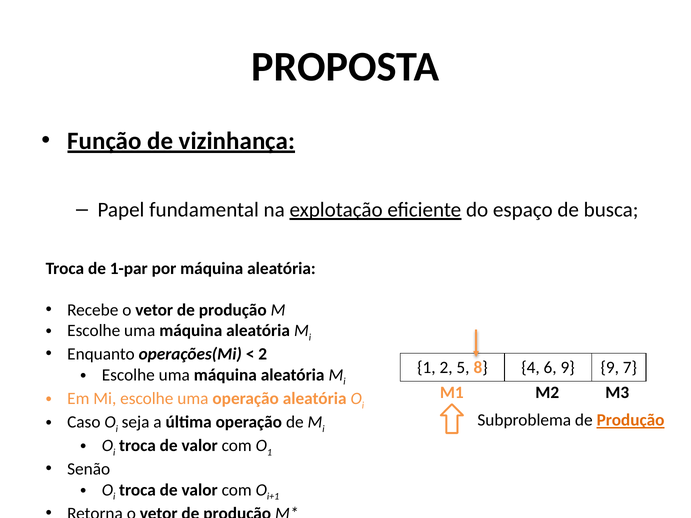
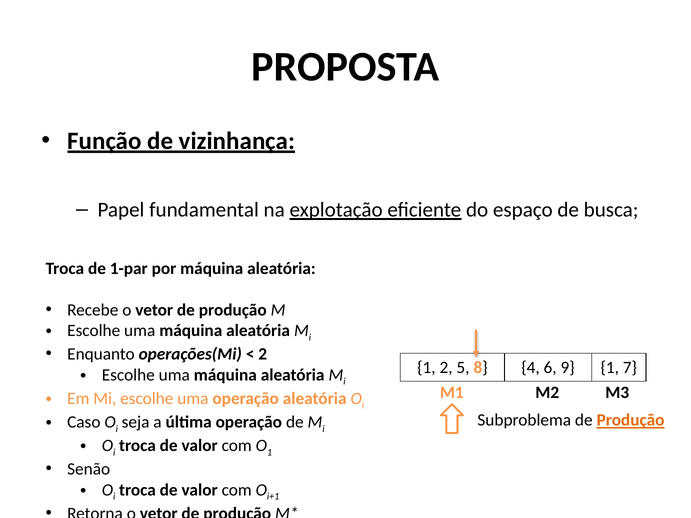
9 9: 9 -> 1 (610, 368)
